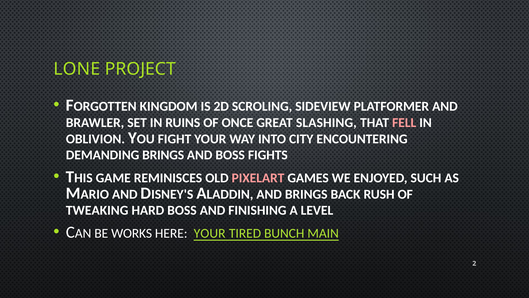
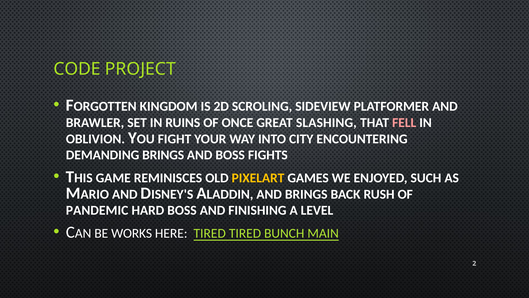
LONE: LONE -> CODE (77, 69)
PIXELART colour: pink -> yellow (258, 178)
TWEAKING: TWEAKING -> PANDEMIC (97, 210)
HERE YOUR: YOUR -> TIRED (210, 233)
